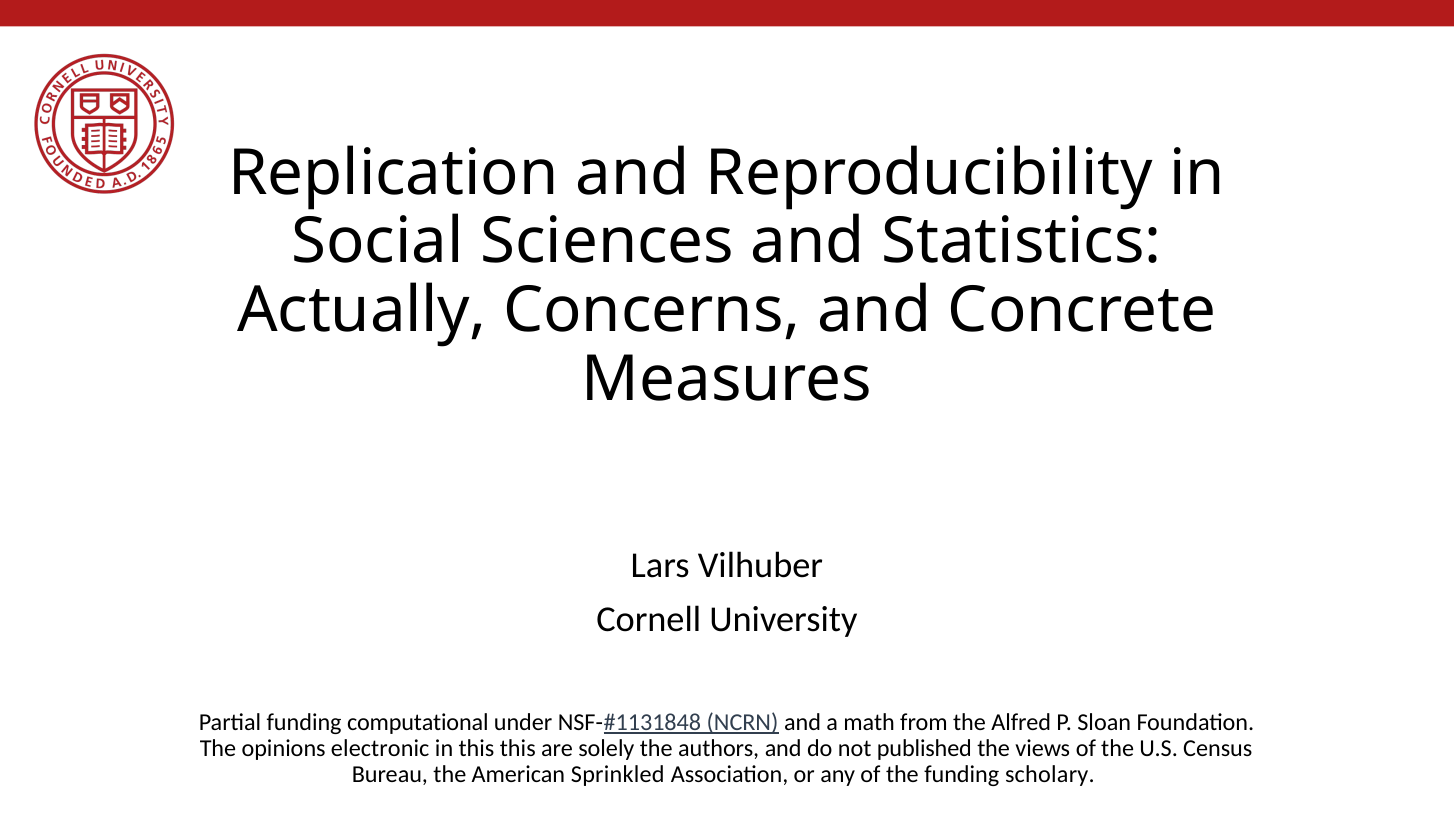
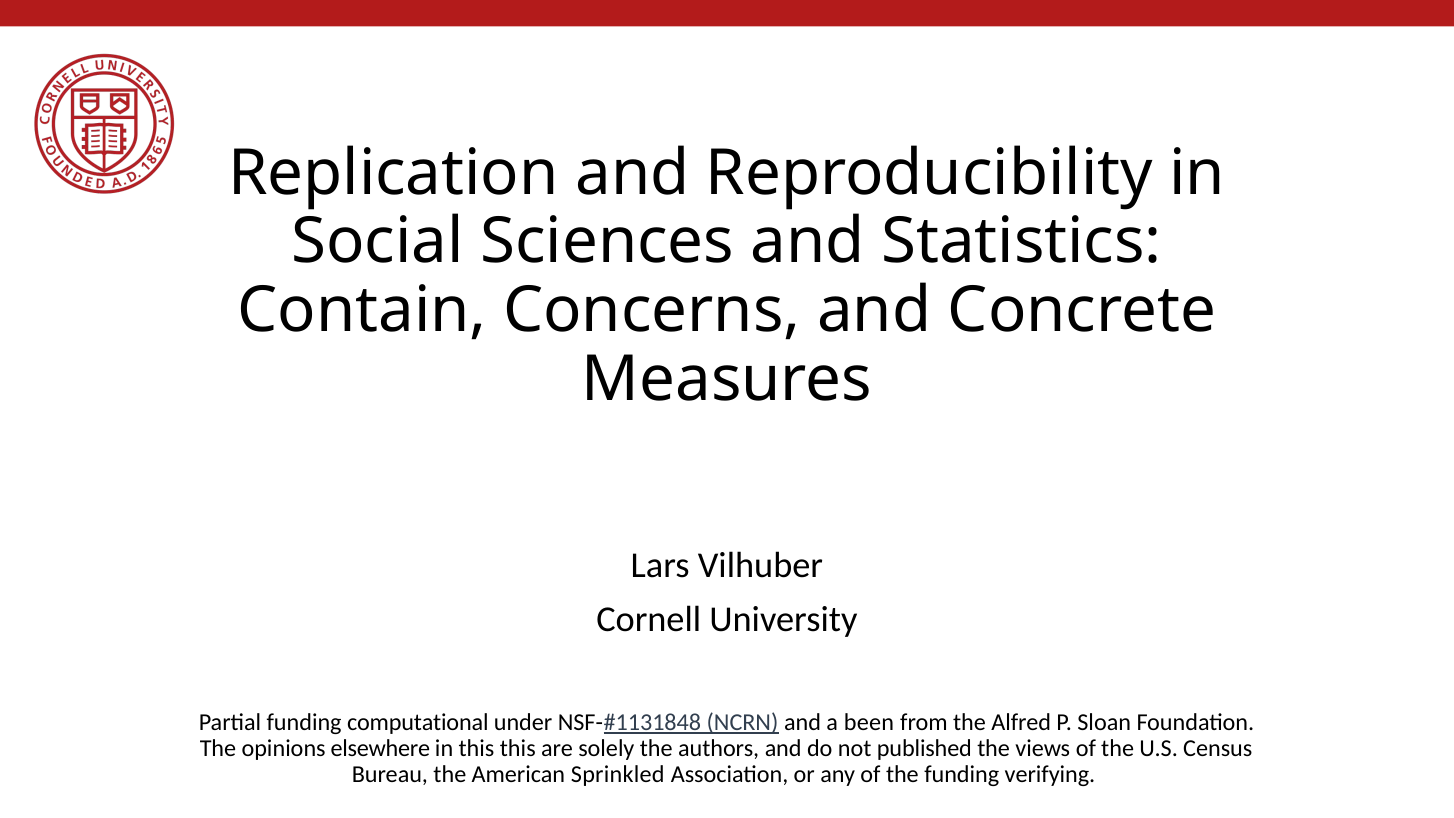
Actually: Actually -> Contain (362, 311)
math: math -> been (869, 722)
electronic: electronic -> elsewhere (380, 749)
scholary: scholary -> verifying (1050, 775)
